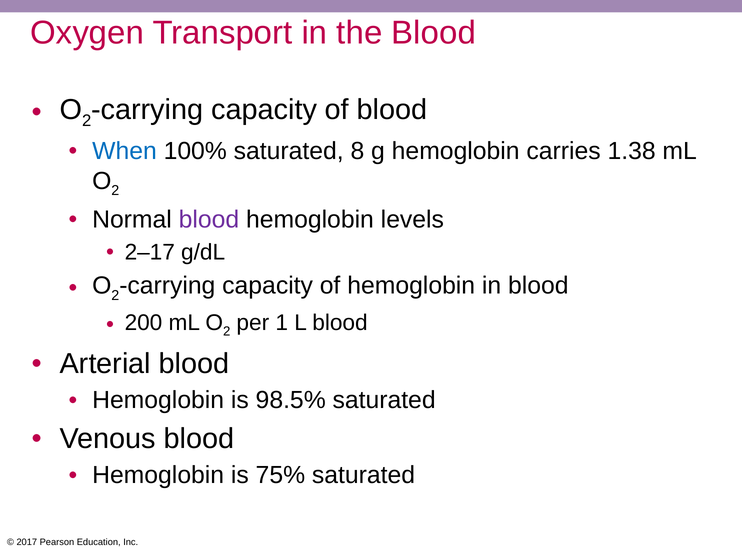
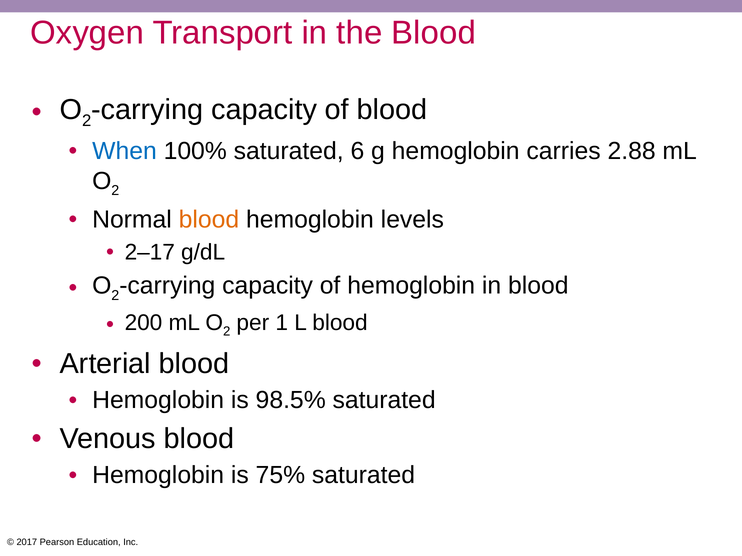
8: 8 -> 6 (357, 151)
1.38: 1.38 -> 2.88 (632, 151)
blood colour: purple -> orange (209, 220)
